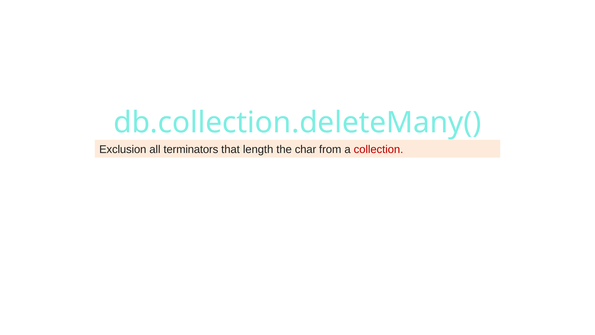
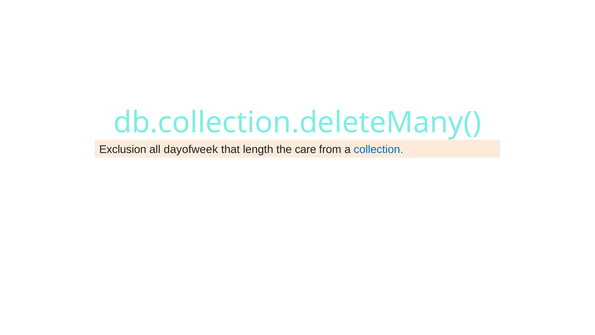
terminators: terminators -> dayofweek (191, 149)
char: char -> care (306, 149)
collection colour: red -> blue (379, 149)
